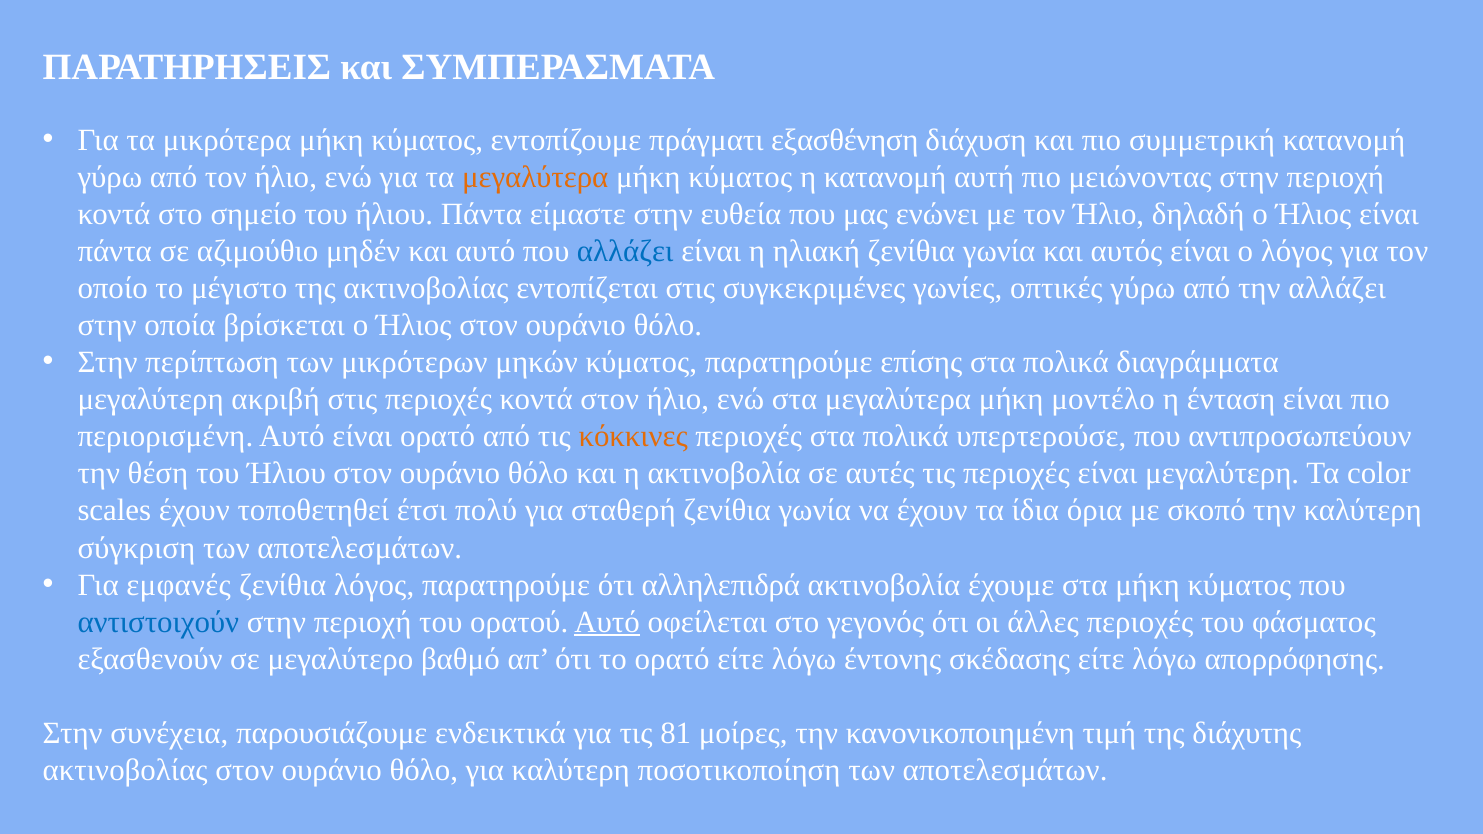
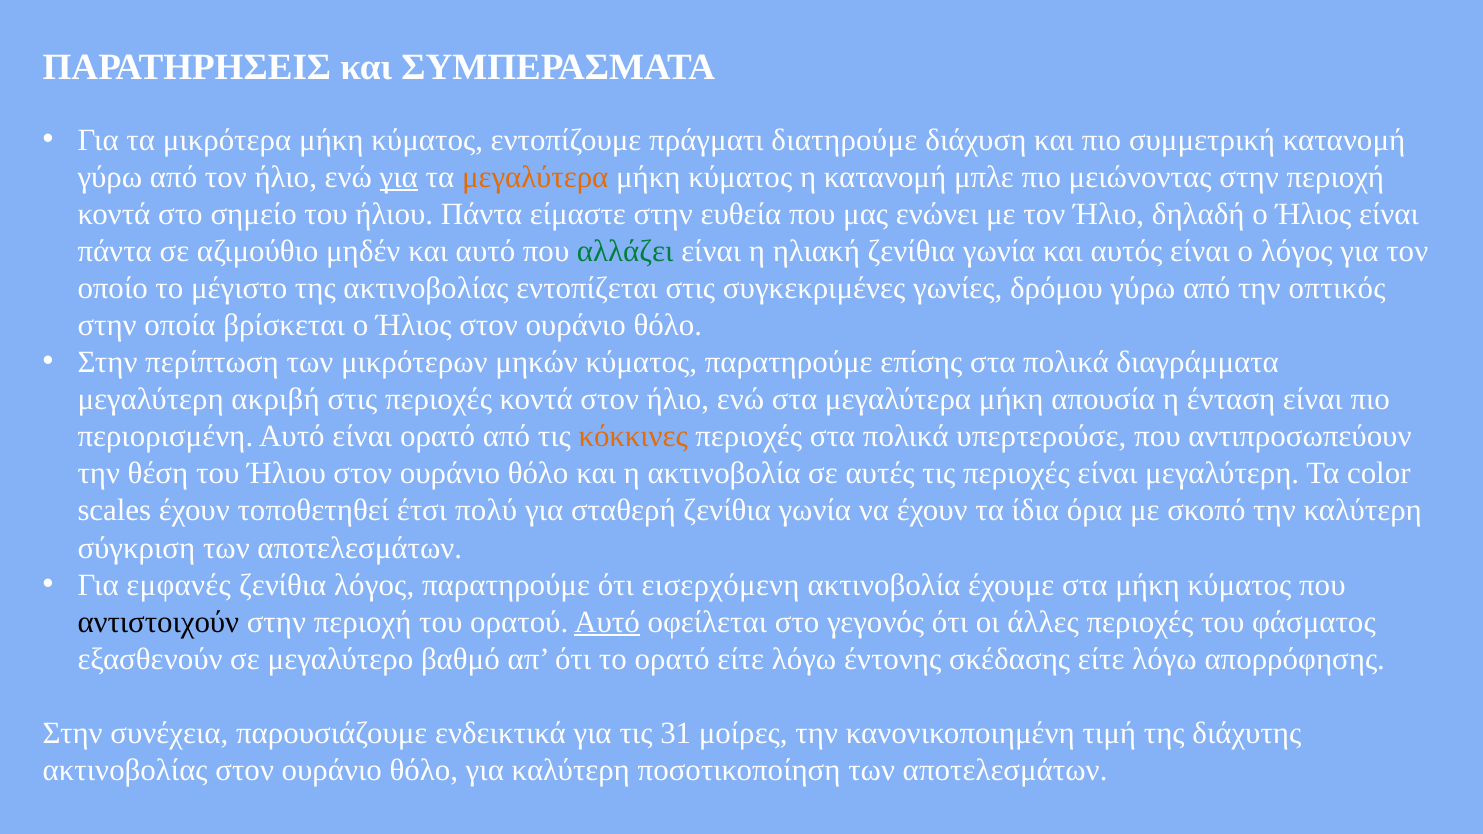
εξασθένηση: εξασθένηση -> διατηρούμε (844, 140)
για underline: none -> present (399, 177)
αυτή: αυτή -> μπλε (984, 177)
αλλάζει colour: blue -> green (625, 251)
οπτικές: οπτικές -> δρόμου (1056, 288)
την αλλάζει: αλλάζει -> οπτικός (1337, 288)
μοντέλο: μοντέλο -> απουσία (1103, 400)
αλληλεπιδρά: αλληλεπιδρά -> εισερχόμενη (721, 585)
αντιστοιχούν colour: blue -> black (158, 622)
81: 81 -> 31 (676, 733)
